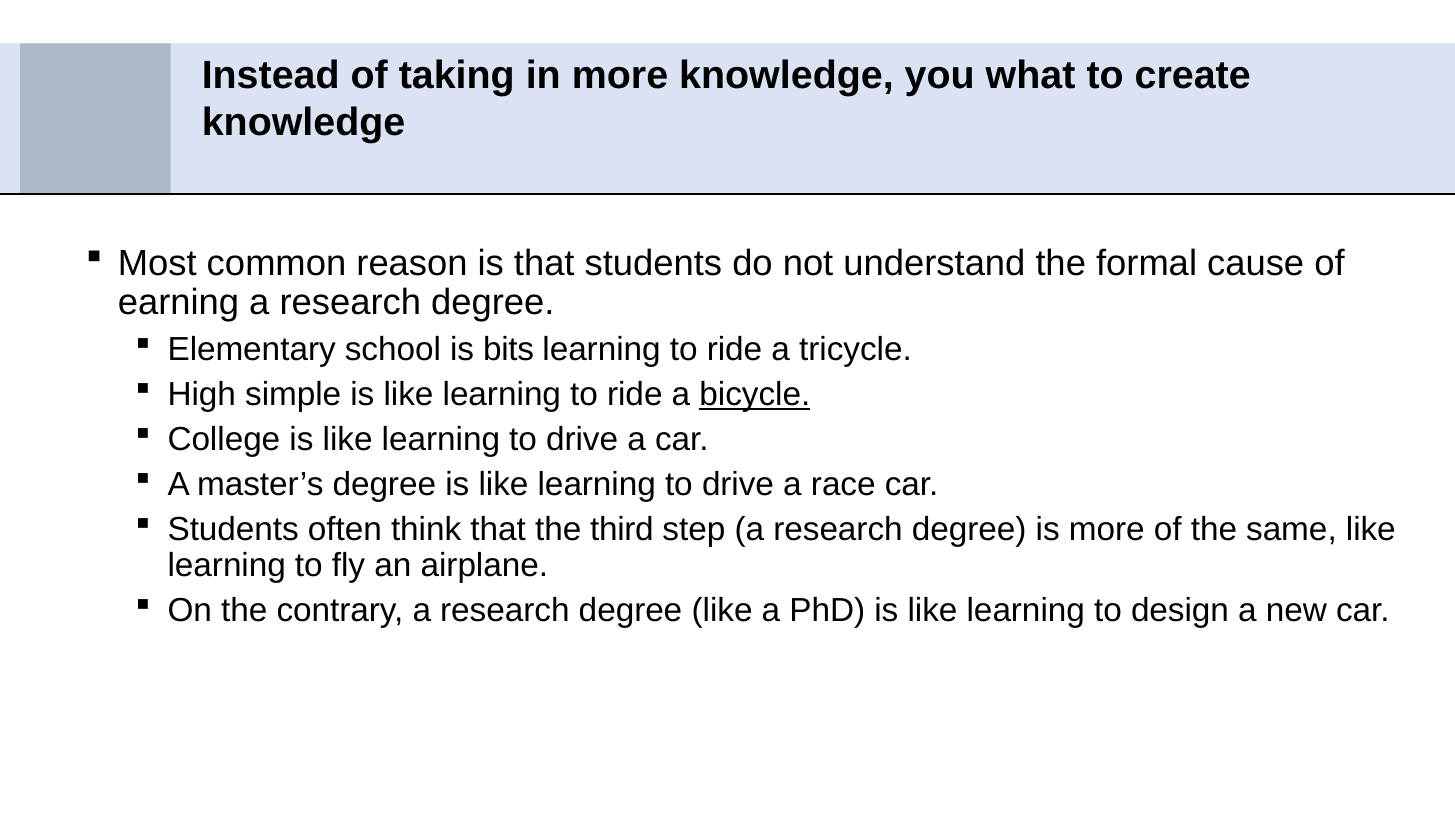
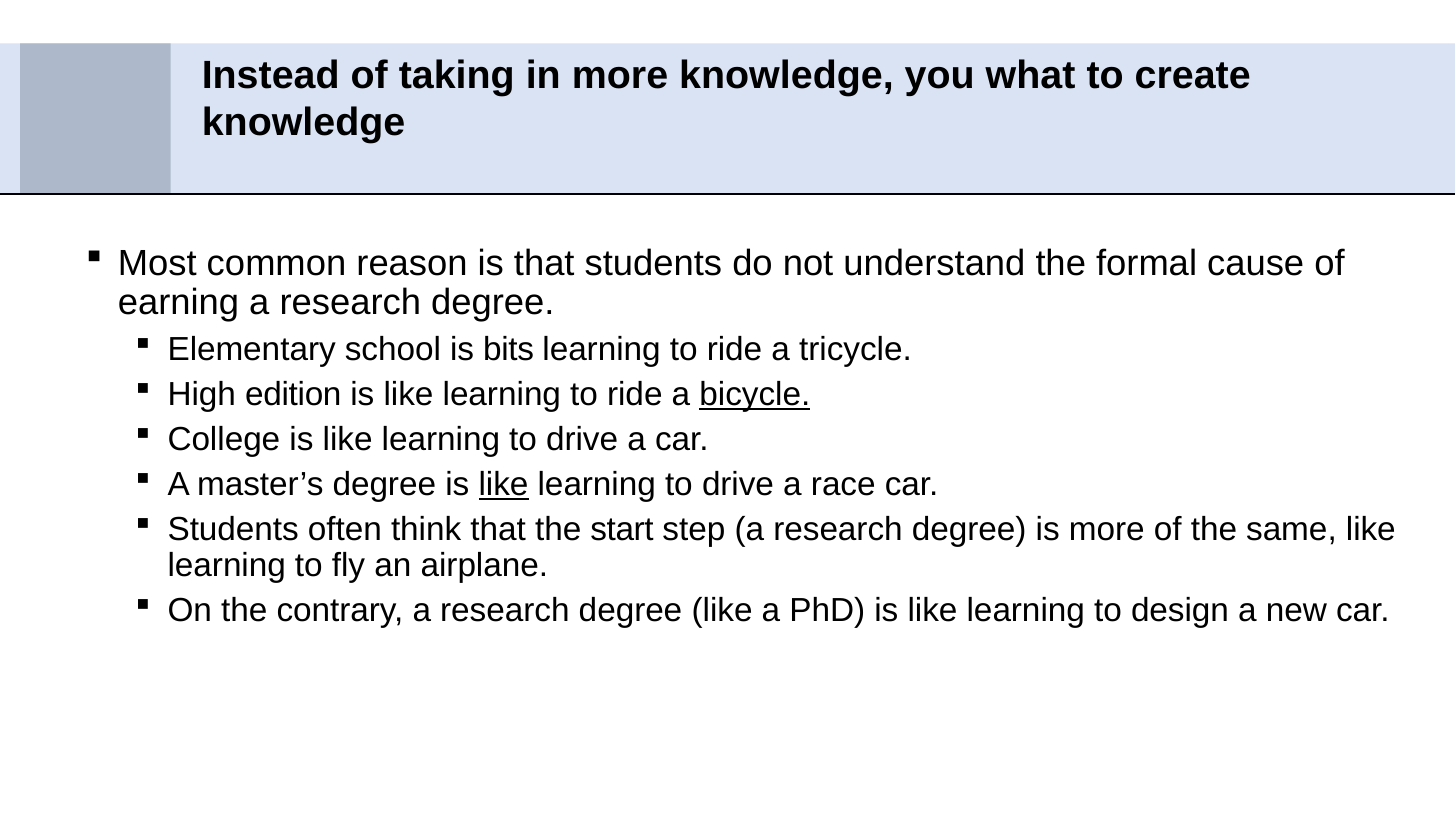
simple: simple -> edition (293, 395)
like underline: none -> present (504, 485)
third: third -> start (622, 530)
